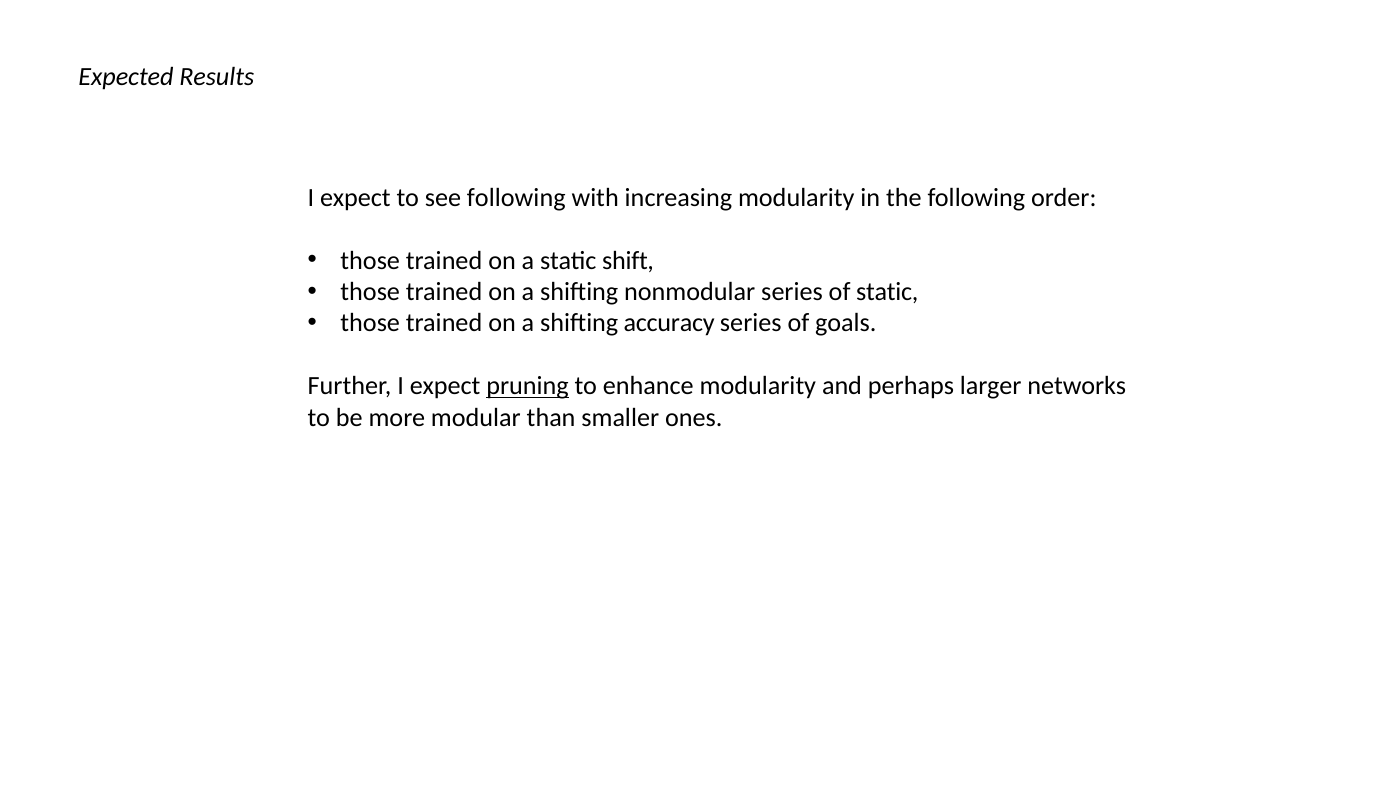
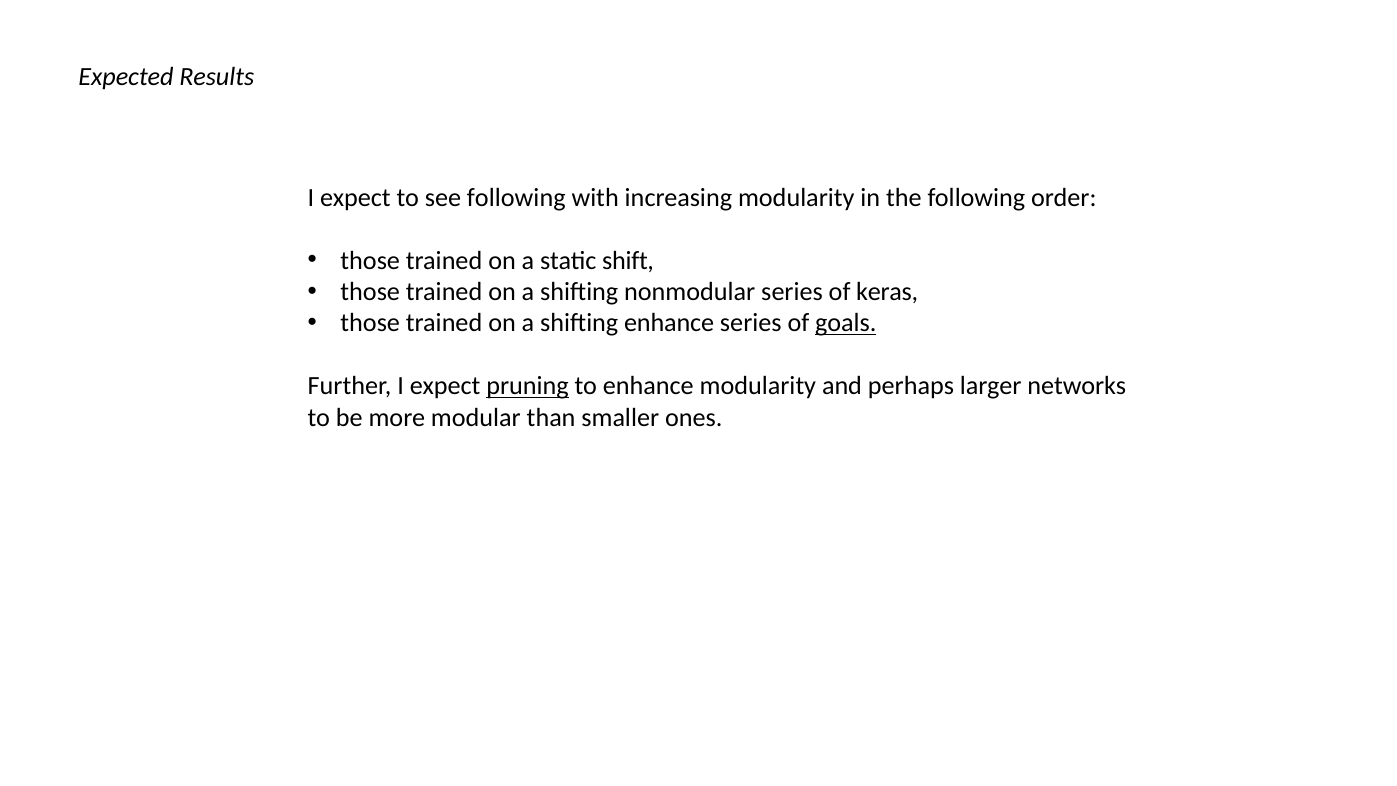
of static: static -> keras (887, 292)
shifting accuracy: accuracy -> enhance (669, 323)
goals underline: none -> present (846, 323)
